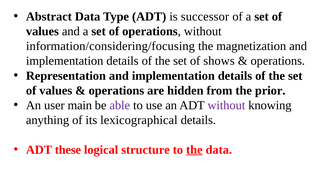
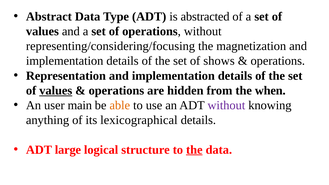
successor: successor -> abstracted (205, 16)
information/considering/focusing: information/considering/focusing -> representing/considering/focusing (111, 46)
values underline: none -> present (56, 91)
prior: prior -> when (270, 91)
able colour: purple -> orange (120, 105)
these: these -> large (68, 150)
